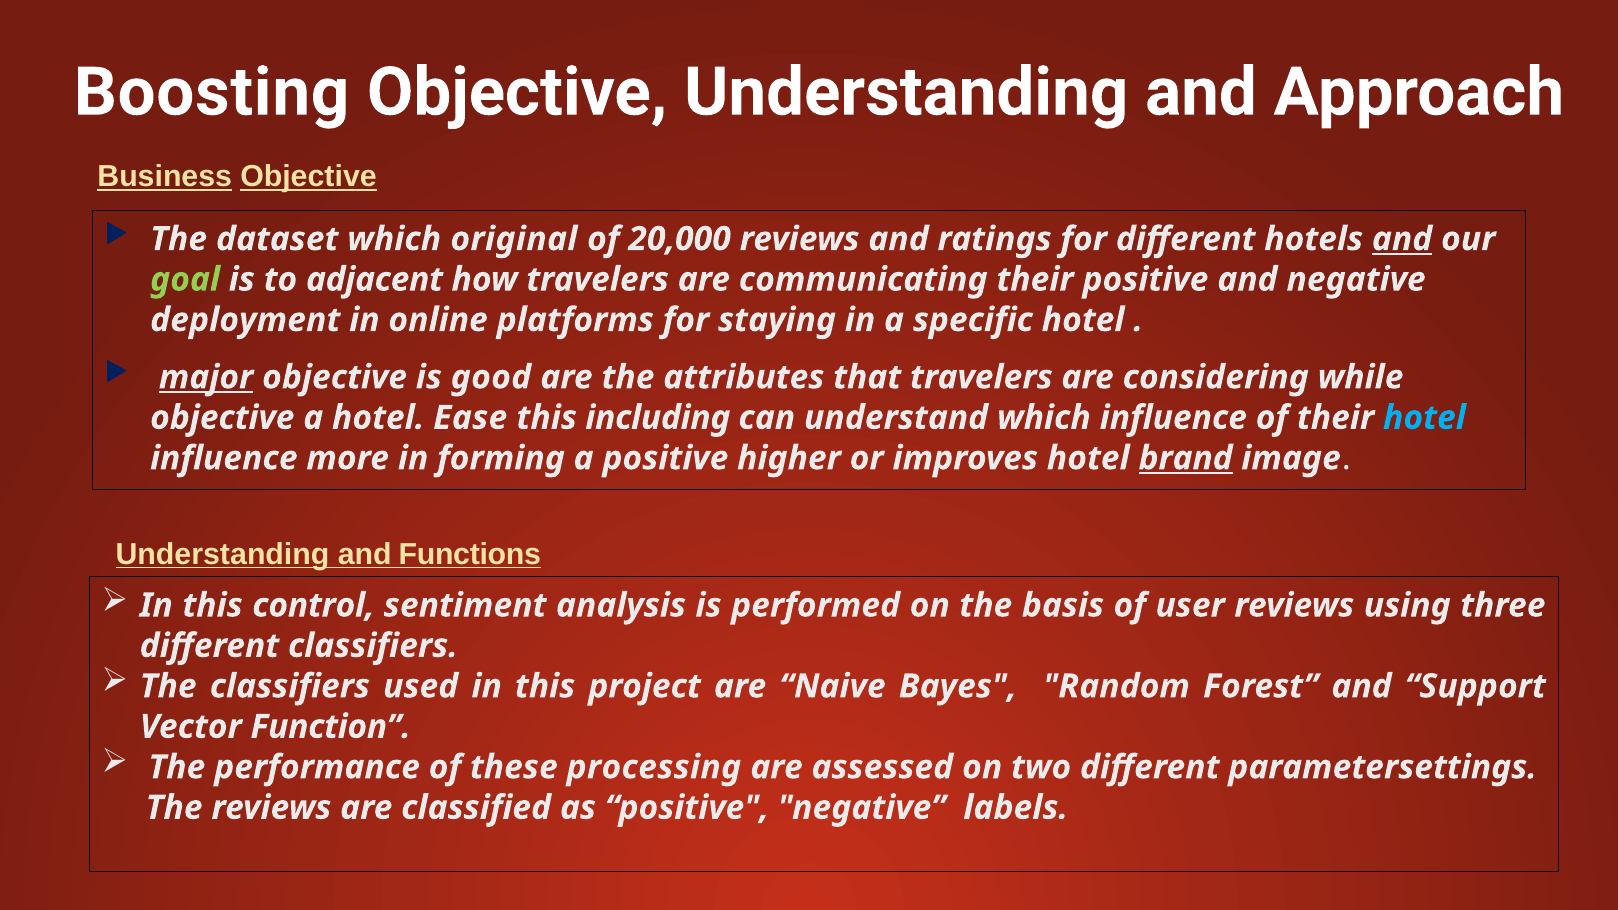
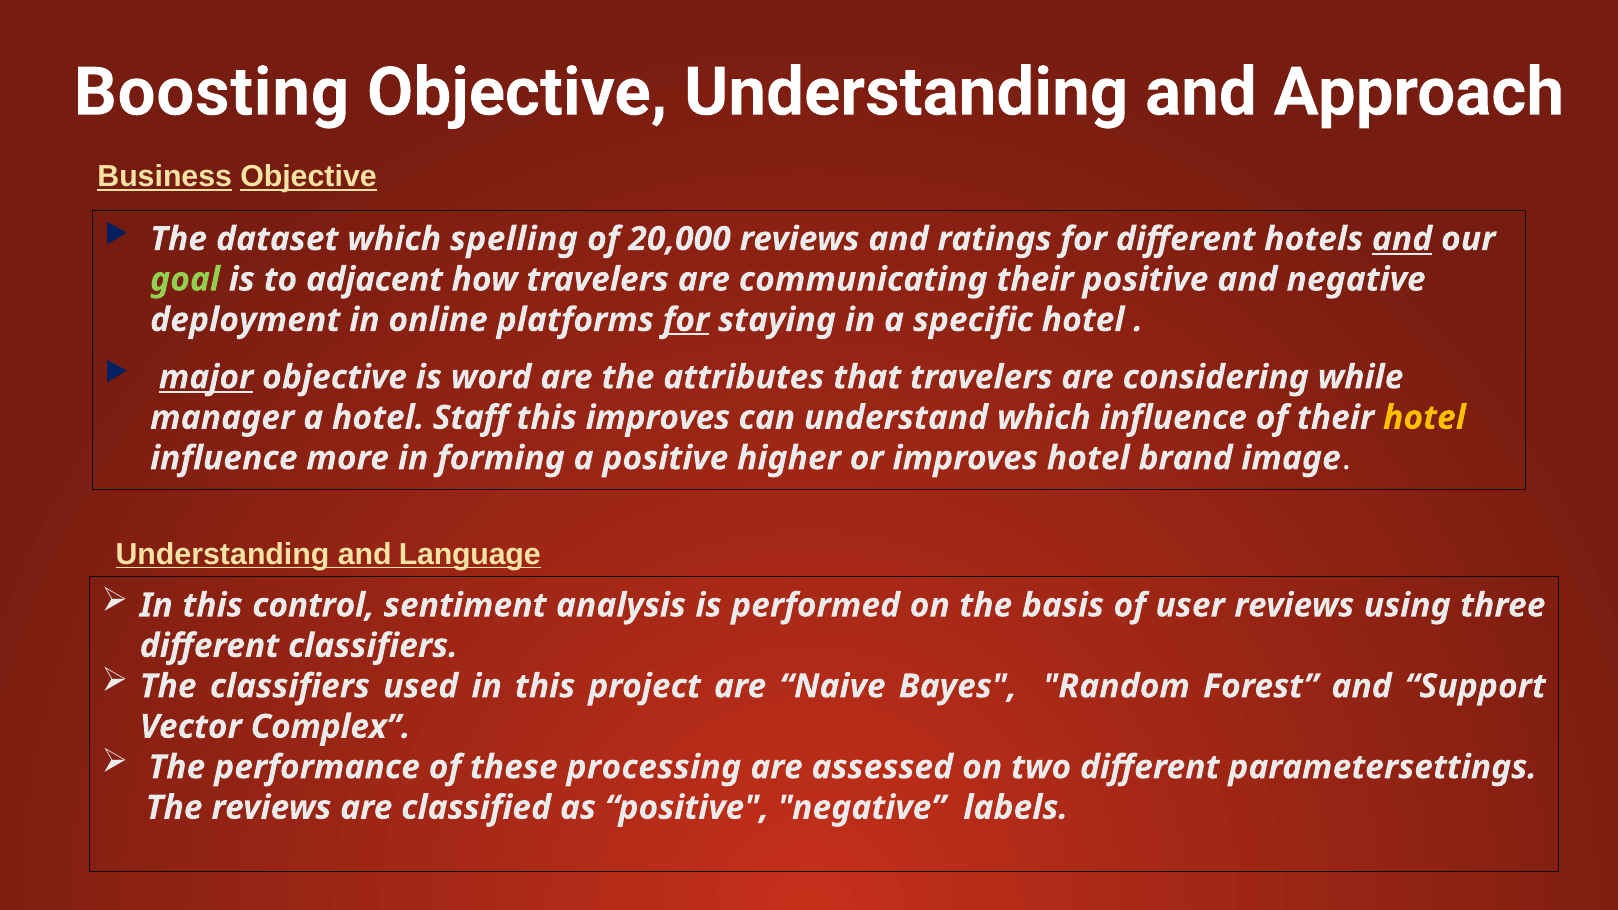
original: original -> spelling (514, 239)
for underline: none -> present (686, 320)
good: good -> word (491, 377)
objective: objective -> manager (222, 418)
Ease: Ease -> Staff (471, 418)
this including: including -> improves (658, 418)
hotel colour: light blue -> yellow (1424, 418)
brand underline: present -> none (1186, 458)
Functions: Functions -> Language (470, 554)
Function: Function -> Complex (331, 727)
